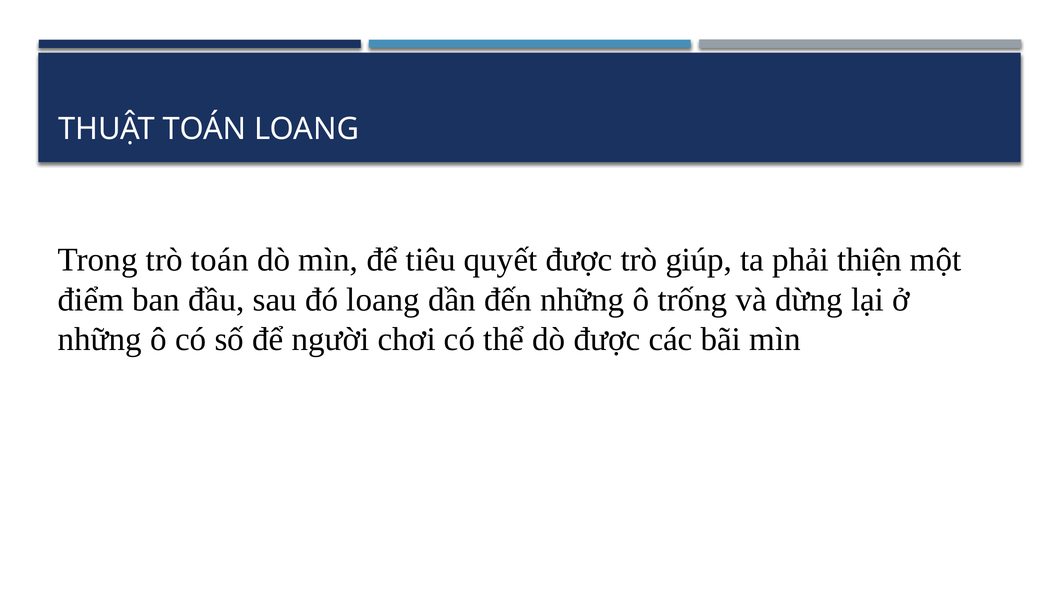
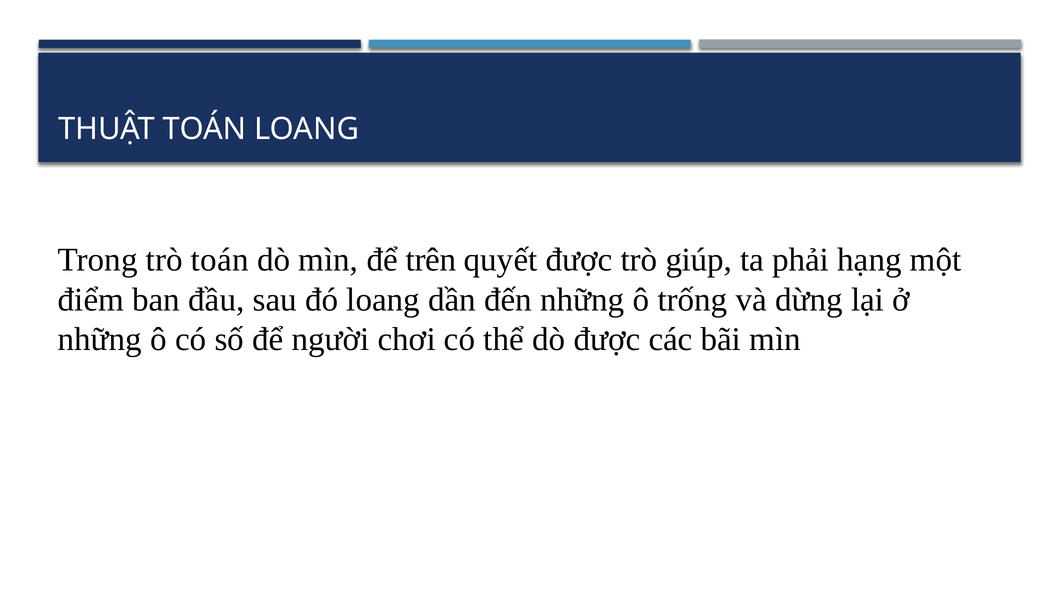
tiêu: tiêu -> trên (431, 260)
thiện: thiện -> hạng (869, 260)
